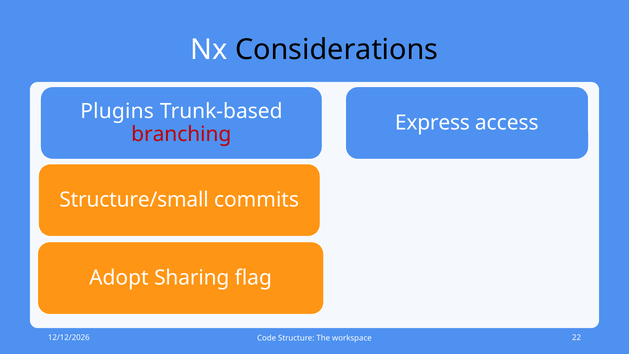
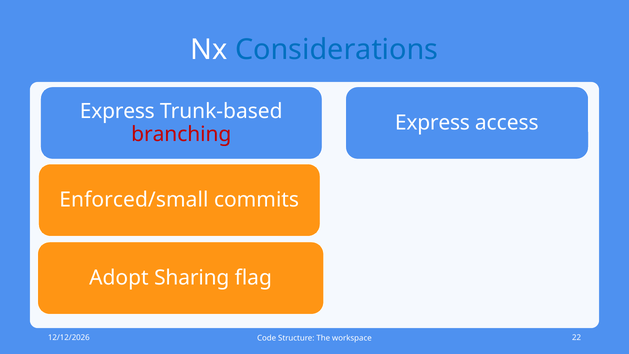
Considerations colour: black -> blue (337, 49)
Plugins: Plugins -> Express (117, 111)
Structure/small: Structure/small -> Enforced/small (134, 200)
